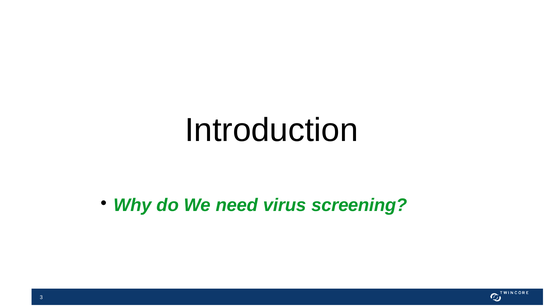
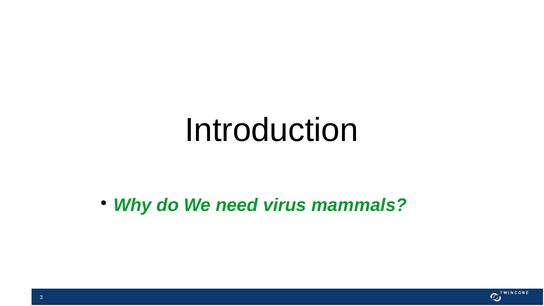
screening: screening -> mammals (359, 205)
